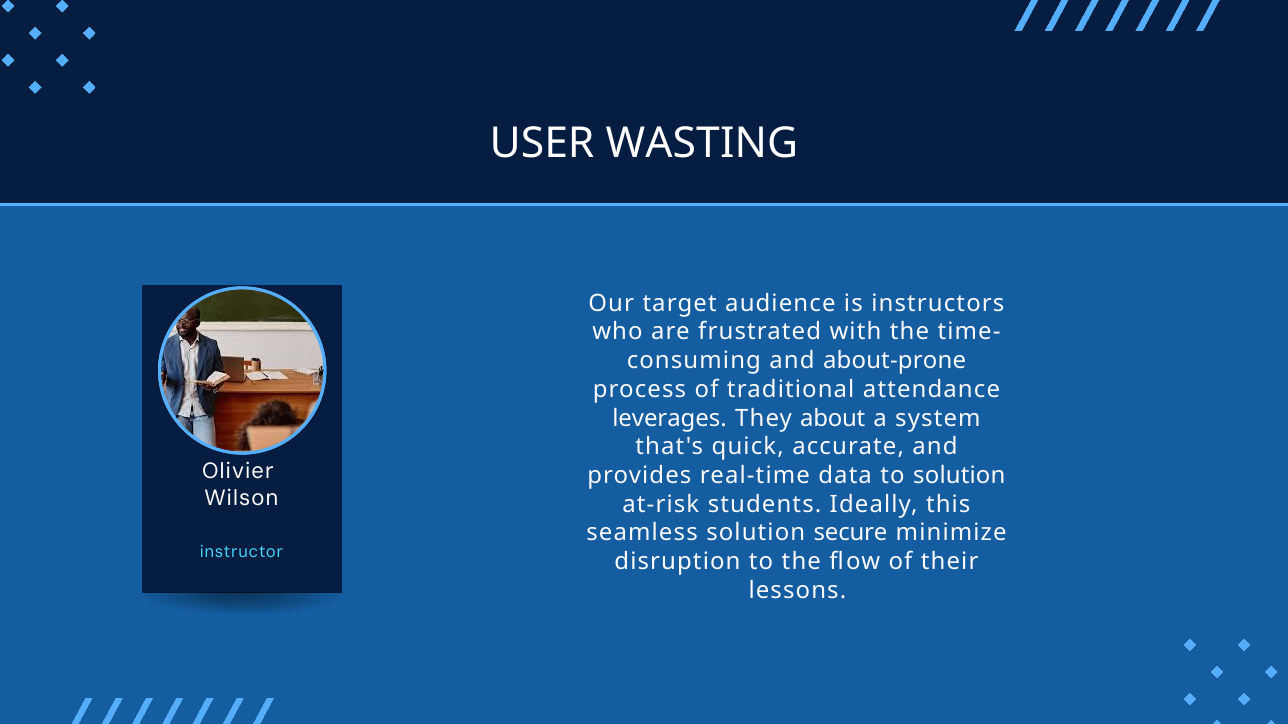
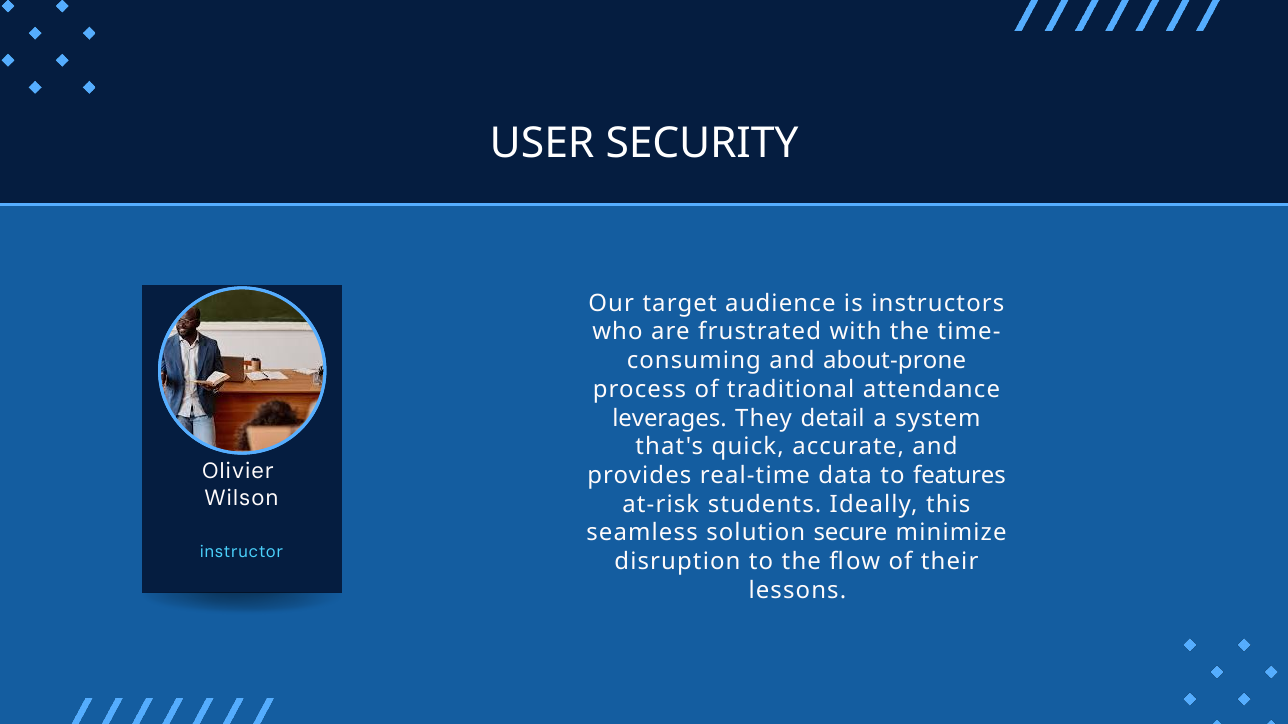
WASTING: WASTING -> SECURITY (702, 143)
about: about -> detail (833, 418)
to solution: solution -> features (959, 476)
